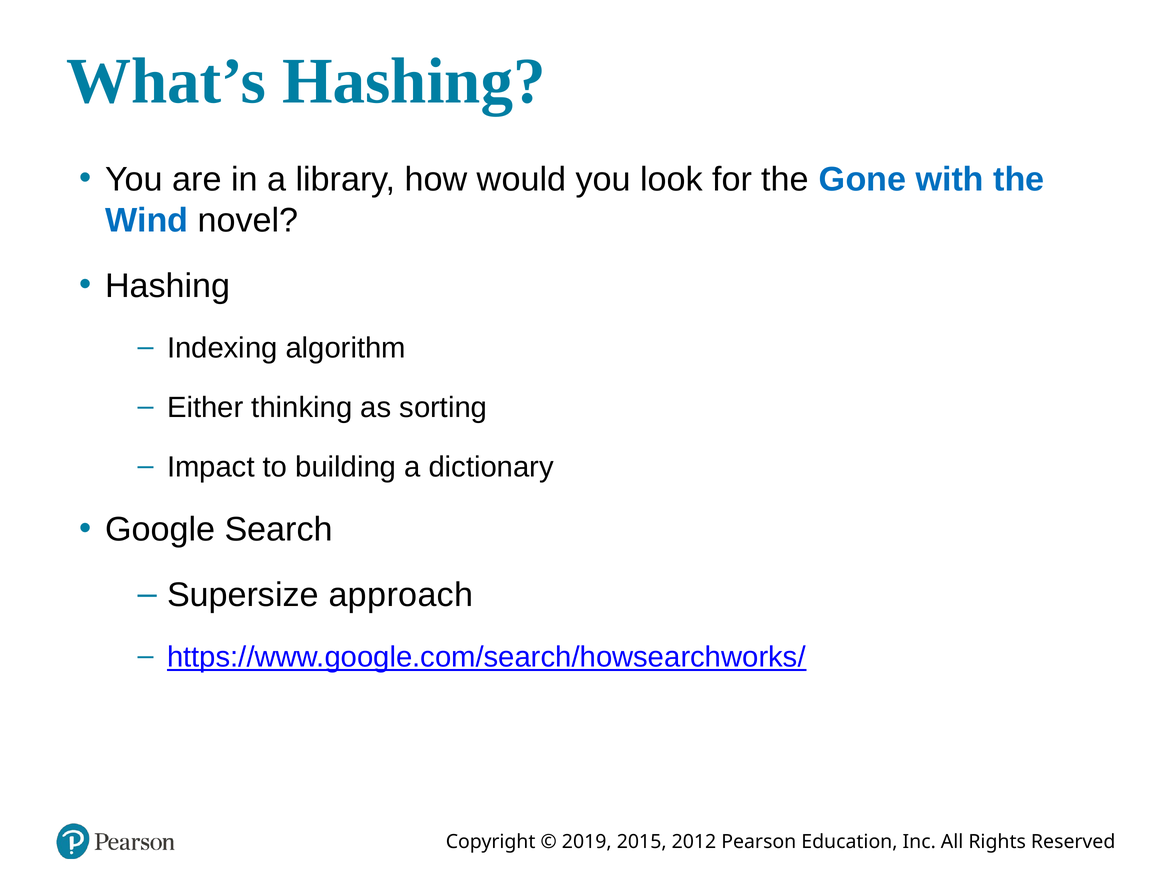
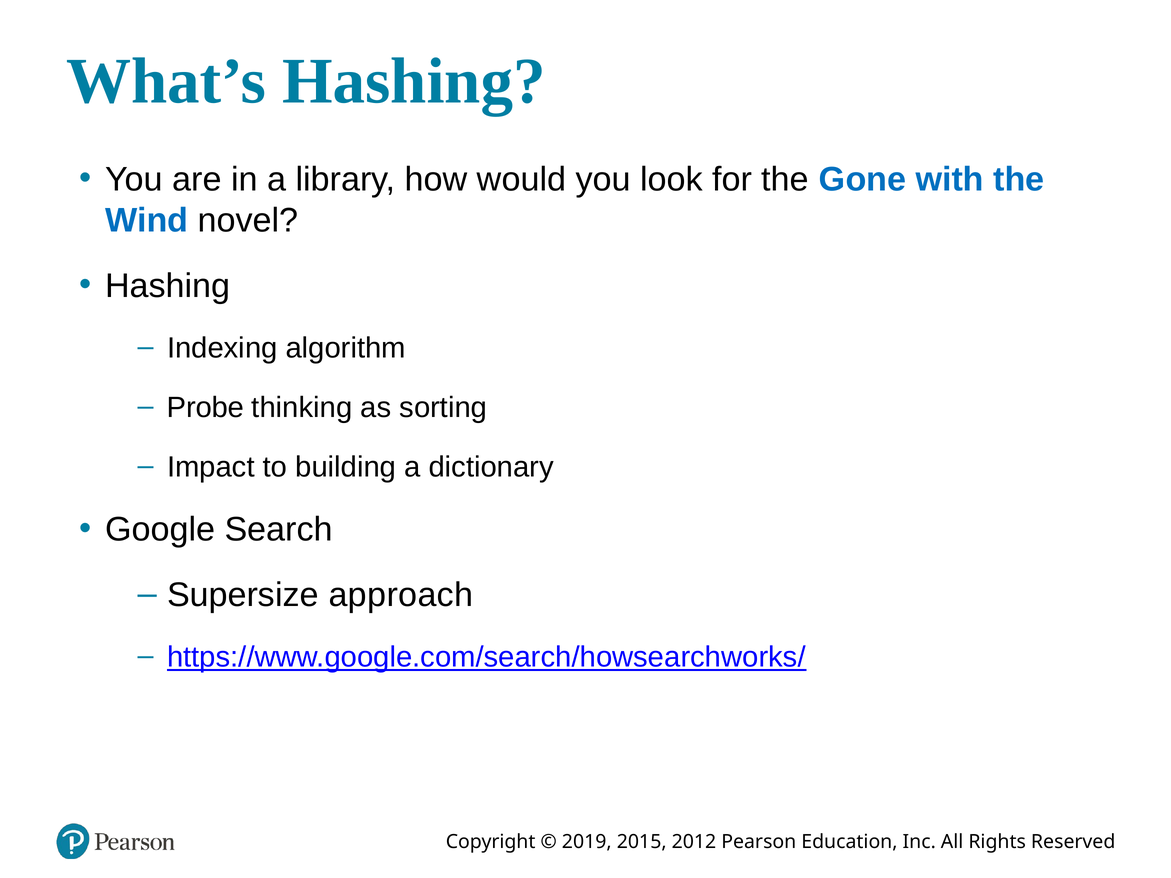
Either: Either -> Probe (205, 407)
